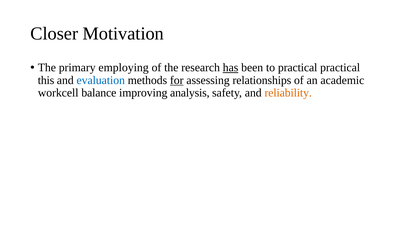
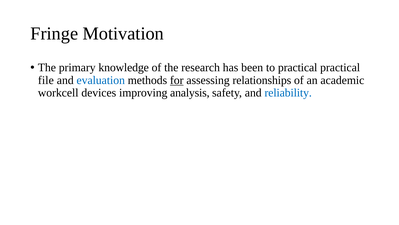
Closer: Closer -> Fringe (54, 34)
employing: employing -> knowledge (124, 67)
has underline: present -> none (231, 67)
this: this -> file (46, 80)
balance: balance -> devices (99, 93)
reliability colour: orange -> blue (288, 93)
